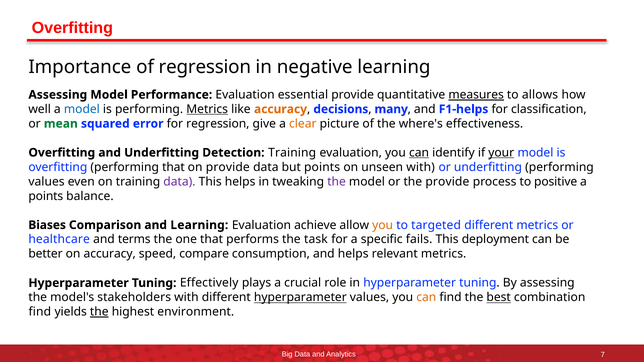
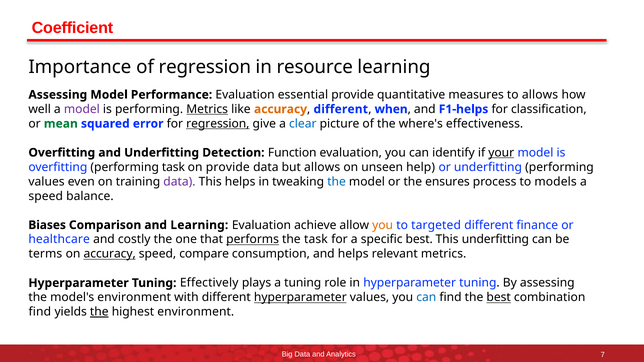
Overfitting: Overfitting -> Coefficient (72, 28)
negative: negative -> resource (315, 67)
measures underline: present -> none (476, 95)
model colour: blue -> purple (82, 109)
decisions: decisions -> different (341, 109)
many: many -> when (391, 109)
regression underline: none -> present (218, 124)
clear colour: orange -> blue (303, 124)
Detection Training: Training -> Function (292, 153)
can underline: present -> none (419, 153)
performing that: that -> task (173, 167)
but points: points -> allows (322, 167)
unseen with: with -> help (421, 167)
the colour: purple -> blue (337, 182)
the provide: provide -> ensures (447, 182)
positive: positive -> models (556, 182)
points: points -> speed (46, 196)
different metrics: metrics -> finance (537, 225)
terms: terms -> costly (134, 240)
performs underline: none -> present (253, 240)
specific fails: fails -> best (419, 240)
This deployment: deployment -> underfitting (495, 240)
better: better -> terms (45, 254)
accuracy underline: none -> present (110, 254)
a crucial: crucial -> tuning (303, 283)
model's stakeholders: stakeholders -> environment (134, 298)
can colour: orange -> blue (426, 298)
